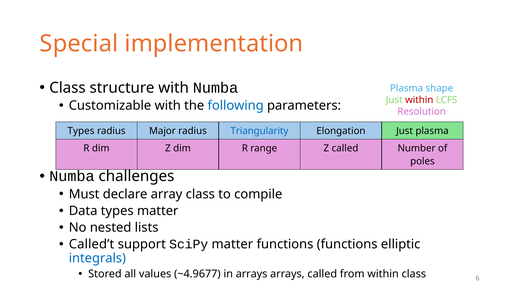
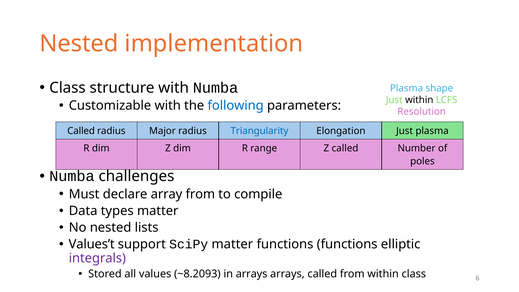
Special: Special -> Nested (79, 44)
within colour: red -> black (419, 100)
Types: Types -> Called (81, 131)
array class: class -> from (200, 194)
Called’t: Called’t -> Values’t (92, 244)
integrals colour: blue -> purple (97, 258)
~4.9677: ~4.9677 -> ~8.2093 (197, 274)
